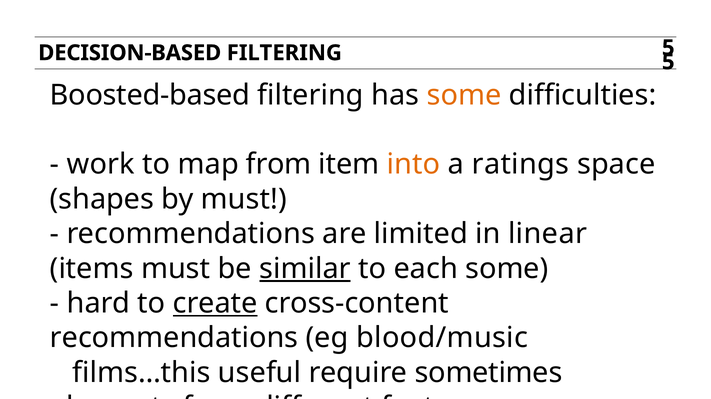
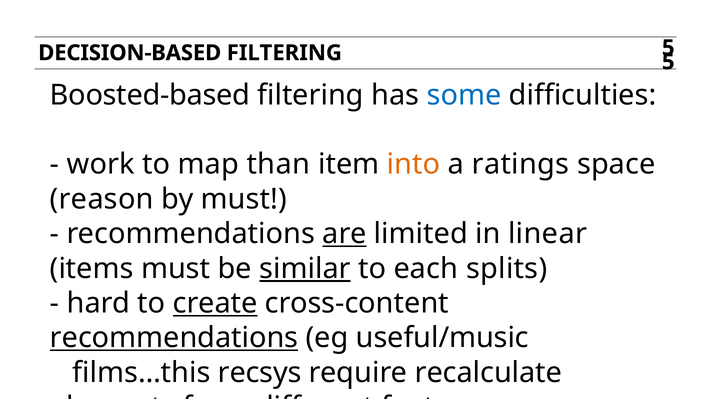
some colour: orange -> blue (464, 95)
map from: from -> than (278, 165)
shapes: shapes -> reason (102, 199)
are underline: none -> present (345, 234)
each some: some -> splits (507, 269)
recommendations underline: none -> present (174, 338)
blood/music: blood/music -> useful/music (442, 338)
useful: useful -> recsys (260, 373)
sometimes: sometimes -> recalculate (488, 373)
